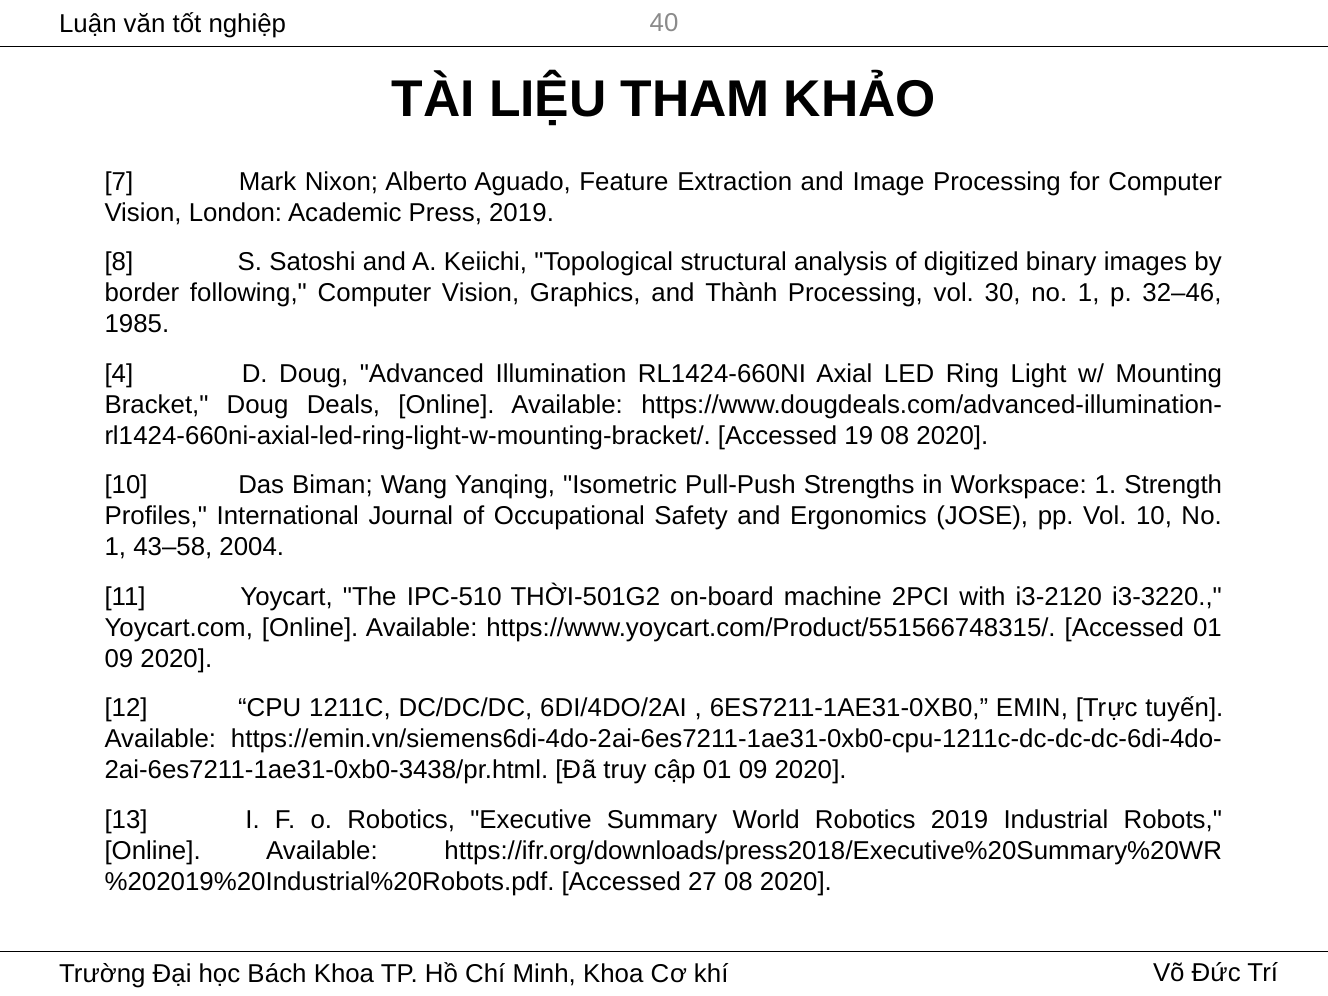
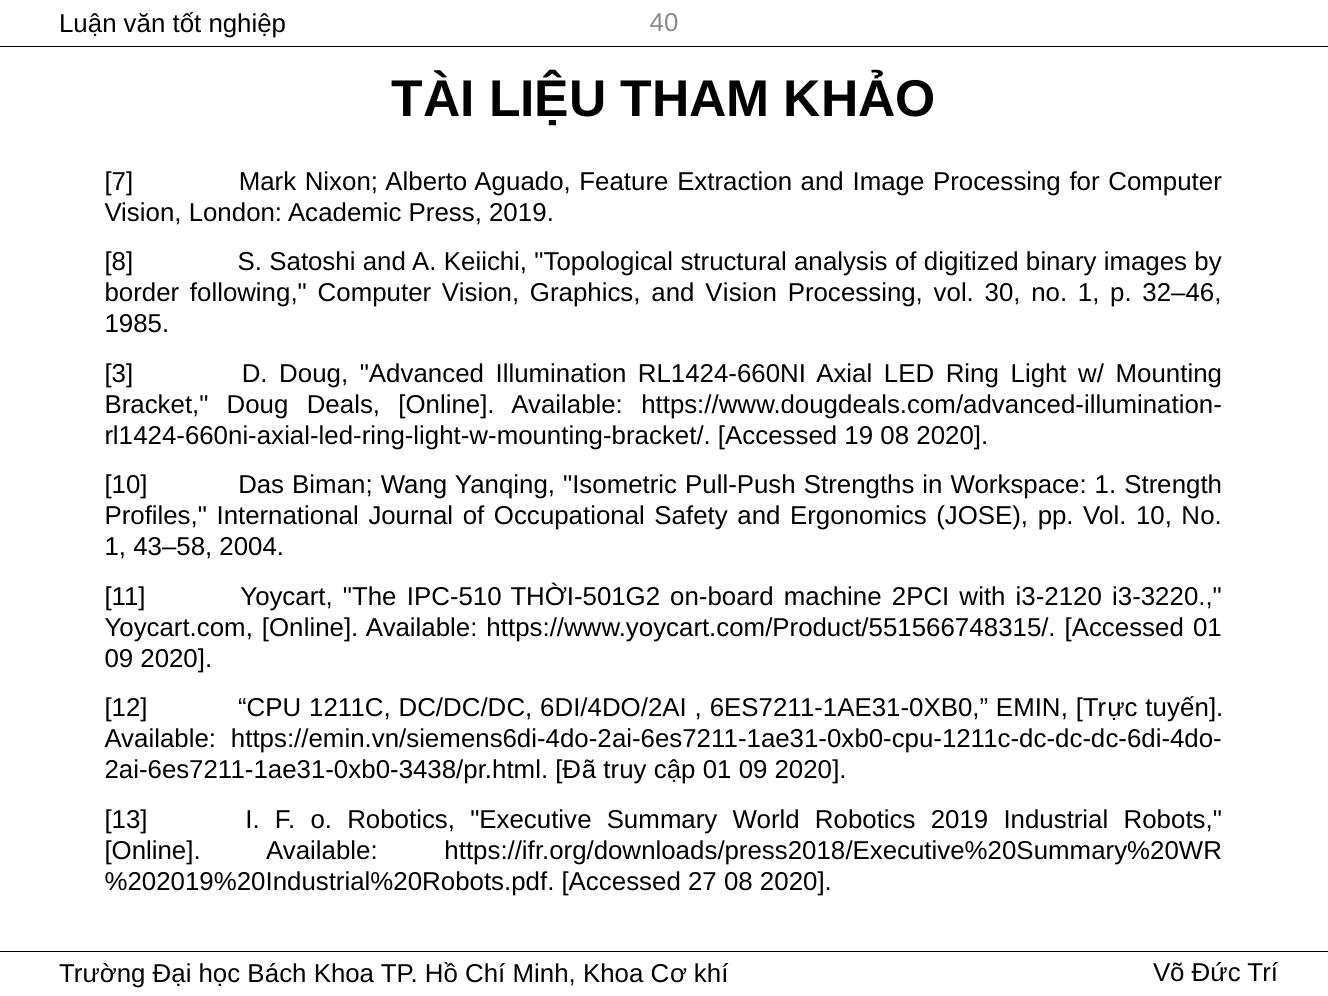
and Thành: Thành -> Vision (741, 293)
4: 4 -> 3 (119, 374)
